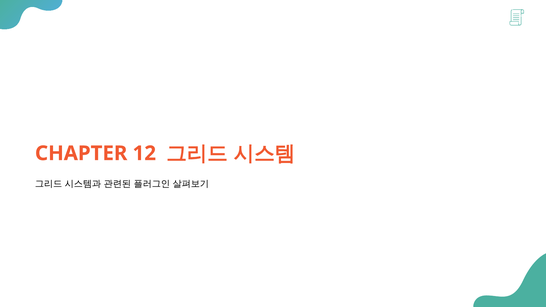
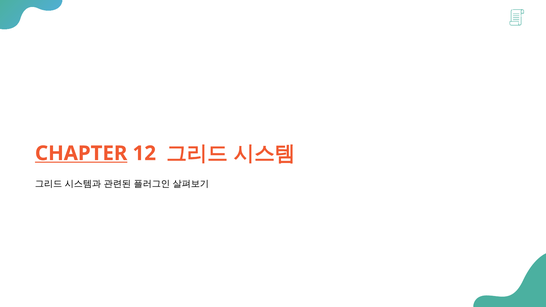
CHAPTER underline: none -> present (81, 153)
